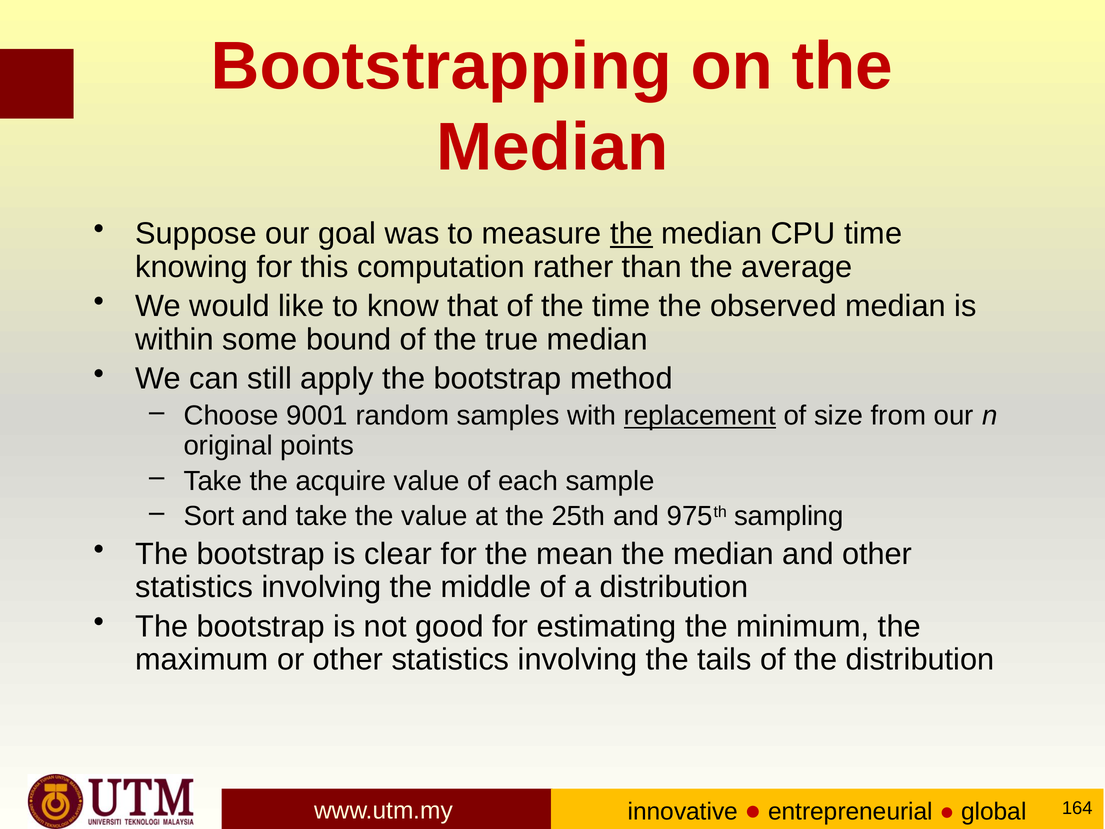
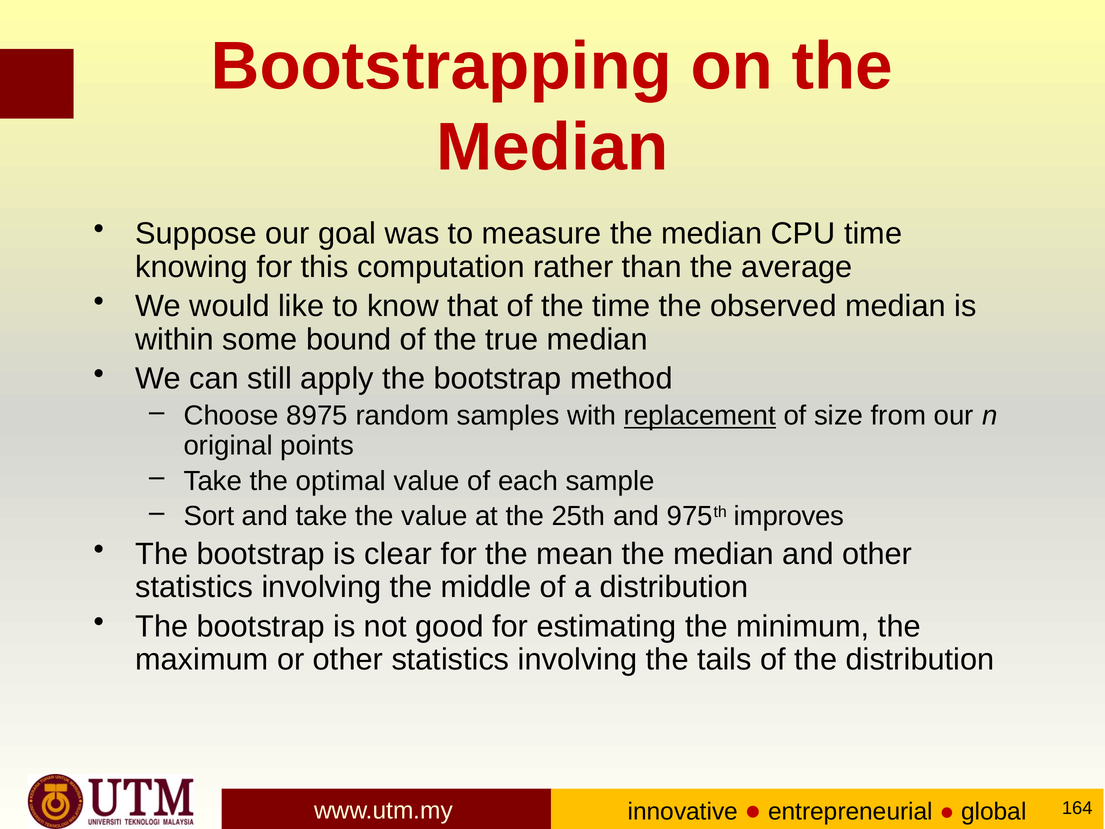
the underline: present -> none (631, 234)
9001: 9001 -> 8975 (317, 416)
acquire: acquire -> optimal (341, 481)
sampling: sampling -> improves (789, 516)
